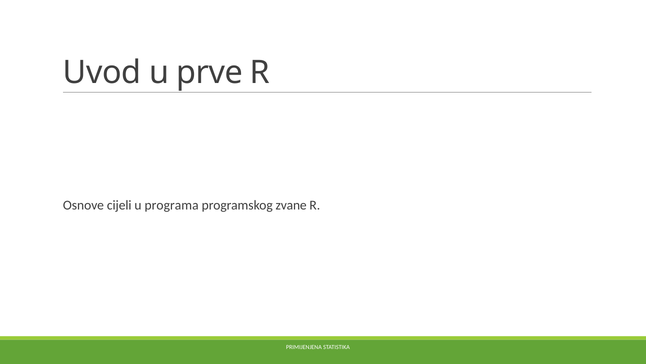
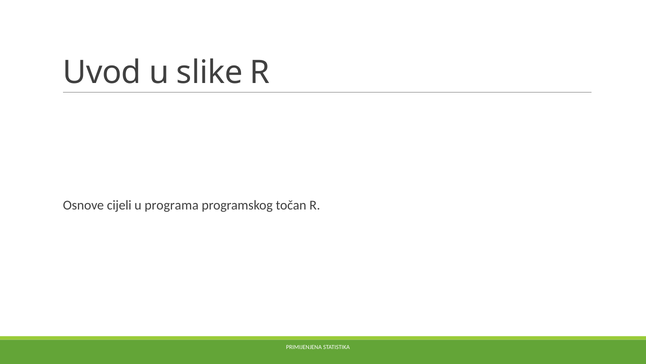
prve: prve -> slike (210, 72)
zvane: zvane -> točan (291, 205)
